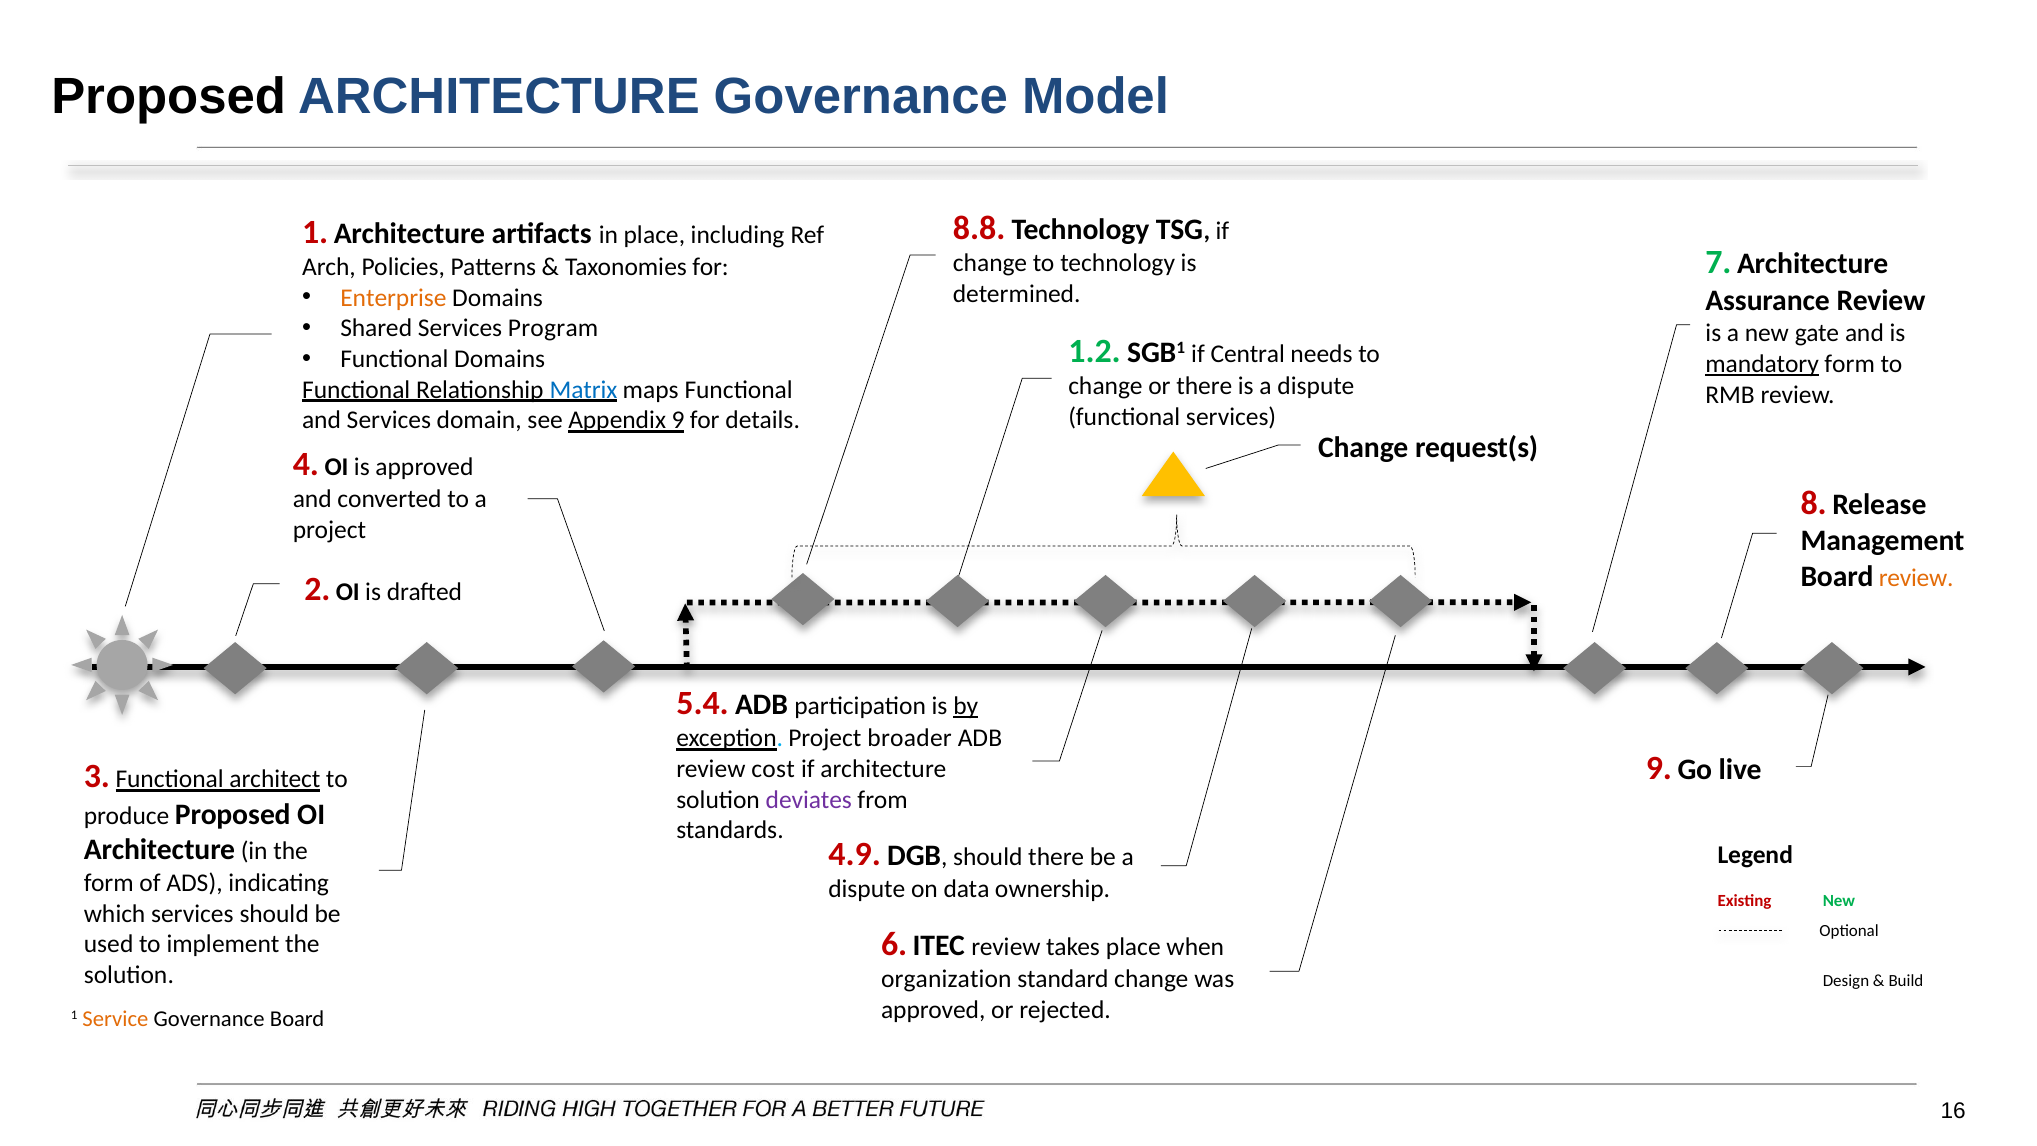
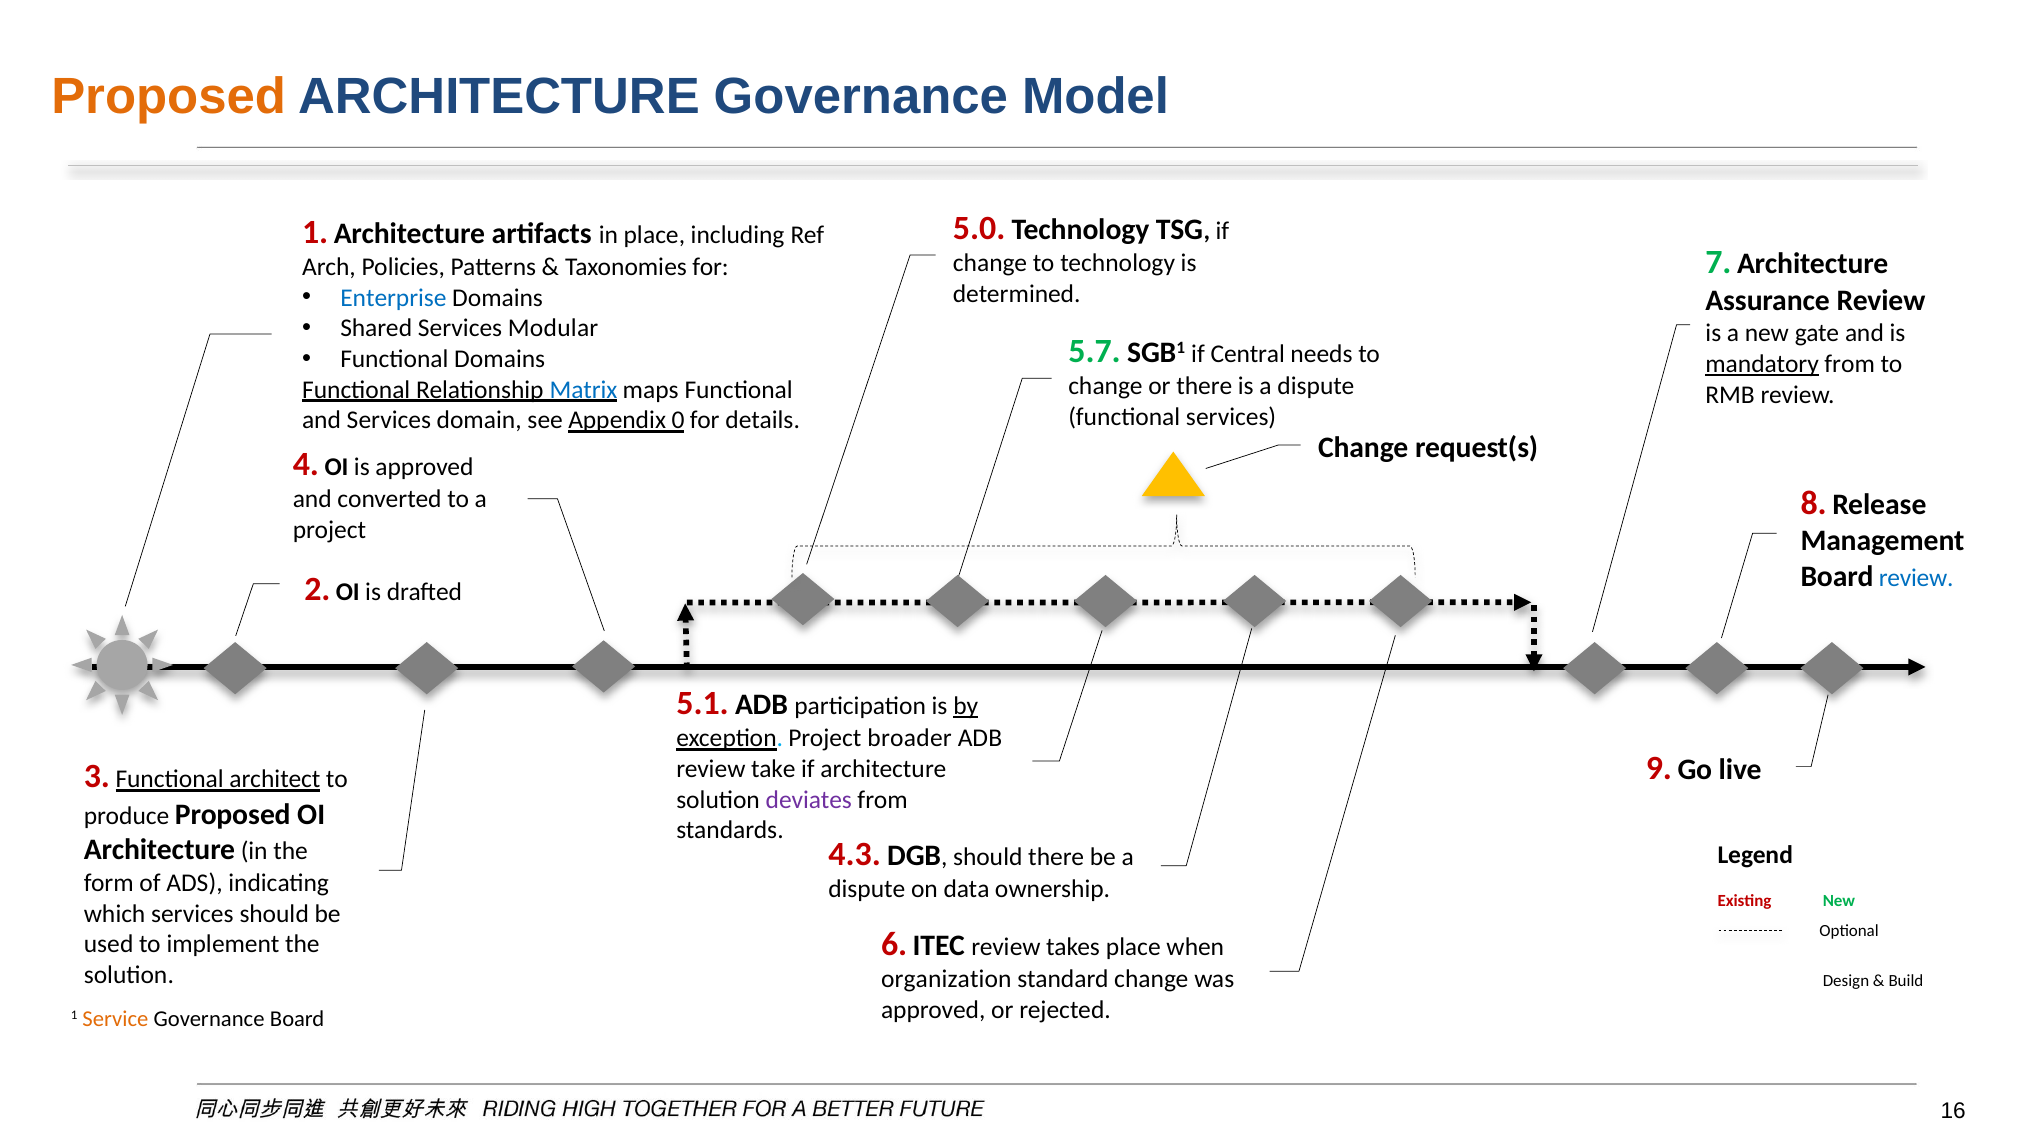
Proposed colour: black -> orange (169, 97)
8.8: 8.8 -> 5.0 (979, 228)
Enterprise colour: orange -> blue (393, 298)
Program: Program -> Modular (553, 328)
1.2: 1.2 -> 5.7 (1095, 351)
mandatory form: form -> from (1850, 364)
Appendix 9: 9 -> 0 (678, 420)
review colour: orange -> blue (1916, 578)
5.4: 5.4 -> 5.1 (703, 703)
cost: cost -> take (773, 769)
4.9: 4.9 -> 4.3 (855, 854)
